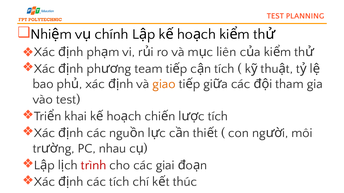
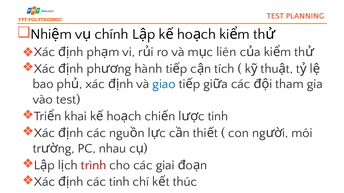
team: team -> hành (148, 69)
giao colour: orange -> blue (164, 84)
tích: tích -> tinh (218, 116)
các tích: tích -> tinh (119, 182)
